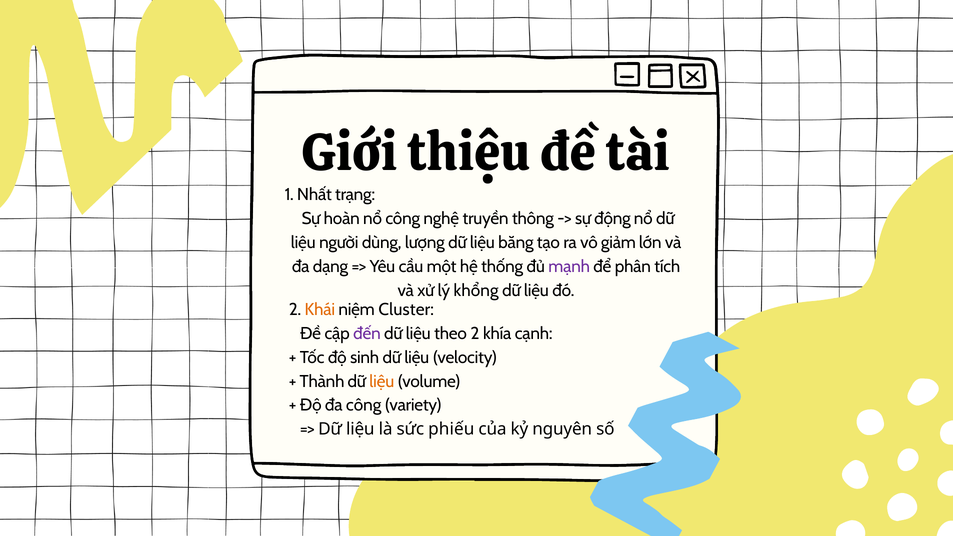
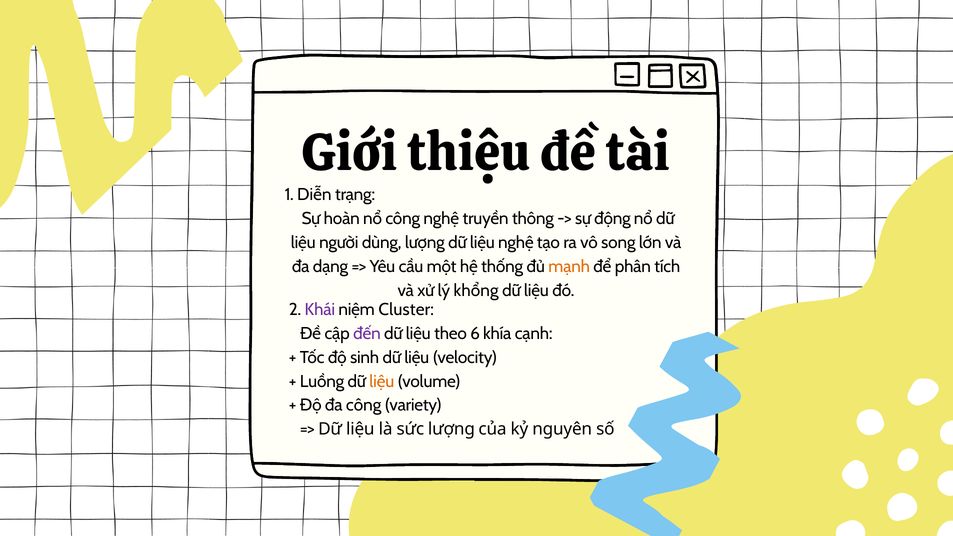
Nhất: Nhất -> Diễn (314, 195)
liệu băng: băng -> nghệ (516, 243)
giảm: giảm -> song (618, 243)
mạnh colour: purple -> orange (569, 267)
Khái colour: orange -> purple (320, 310)
theo 2: 2 -> 6 (475, 334)
Thành: Thành -> Luồng (322, 381)
sức phiếu: phiếu -> lượng (451, 429)
